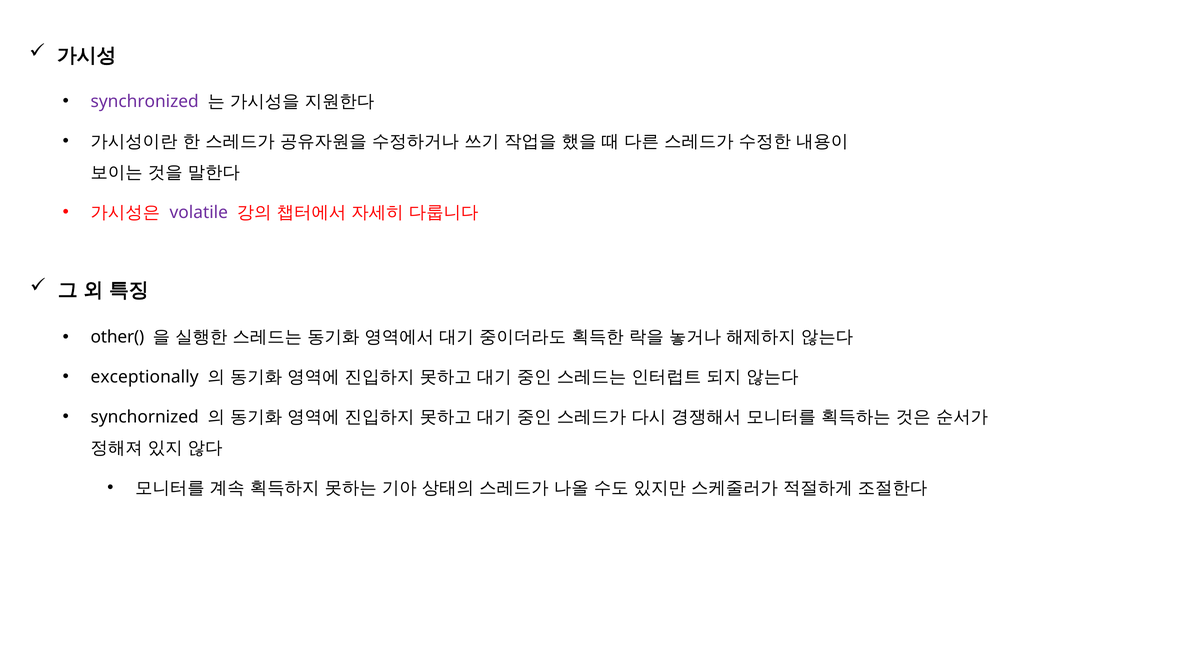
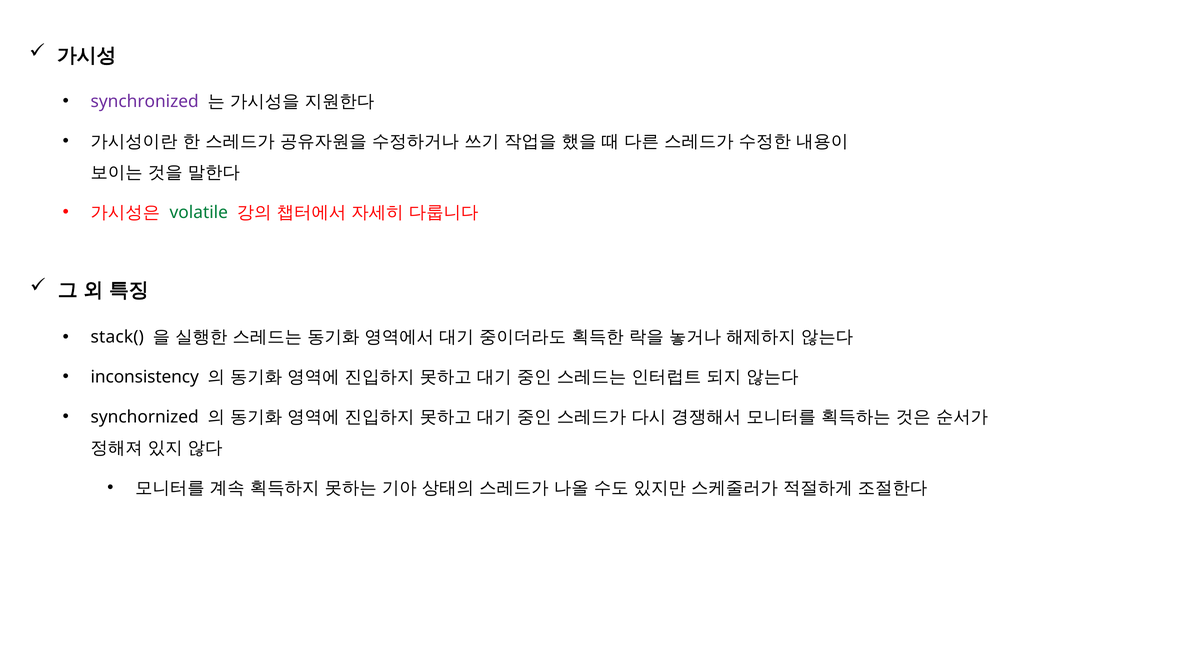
volatile colour: purple -> green (199, 212)
other(: other( -> stack( (117, 337)
exceptionally: exceptionally -> inconsistency (145, 377)
